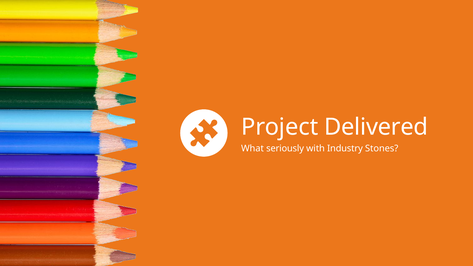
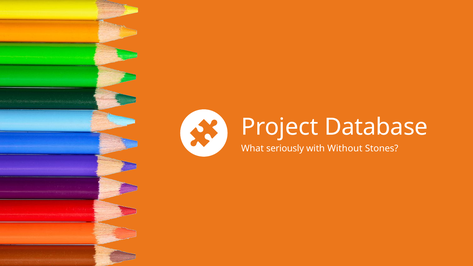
Delivered: Delivered -> Database (376, 127)
Industry: Industry -> Without (345, 149)
